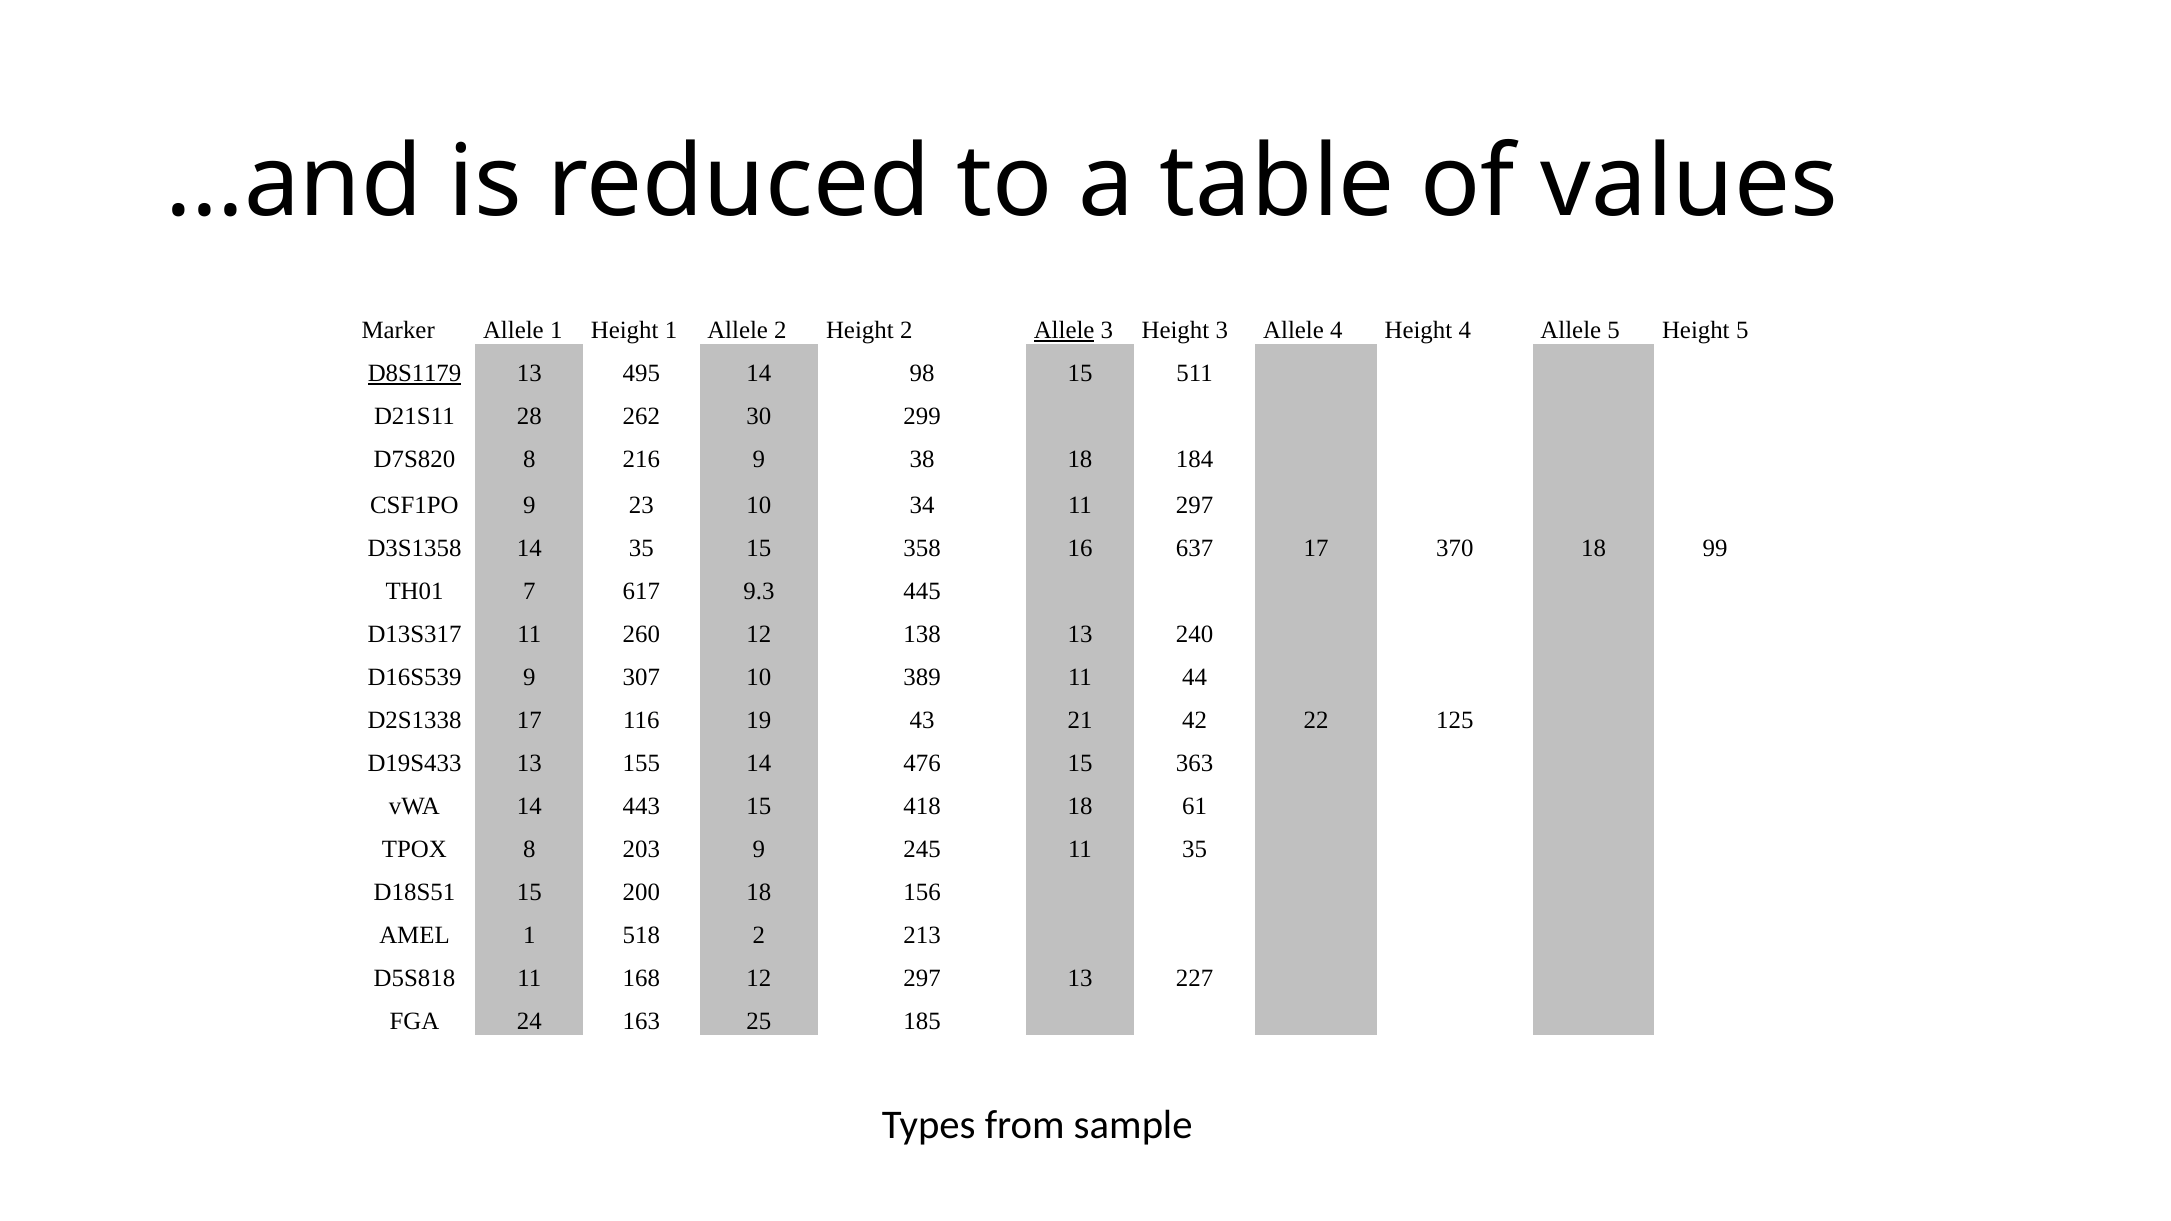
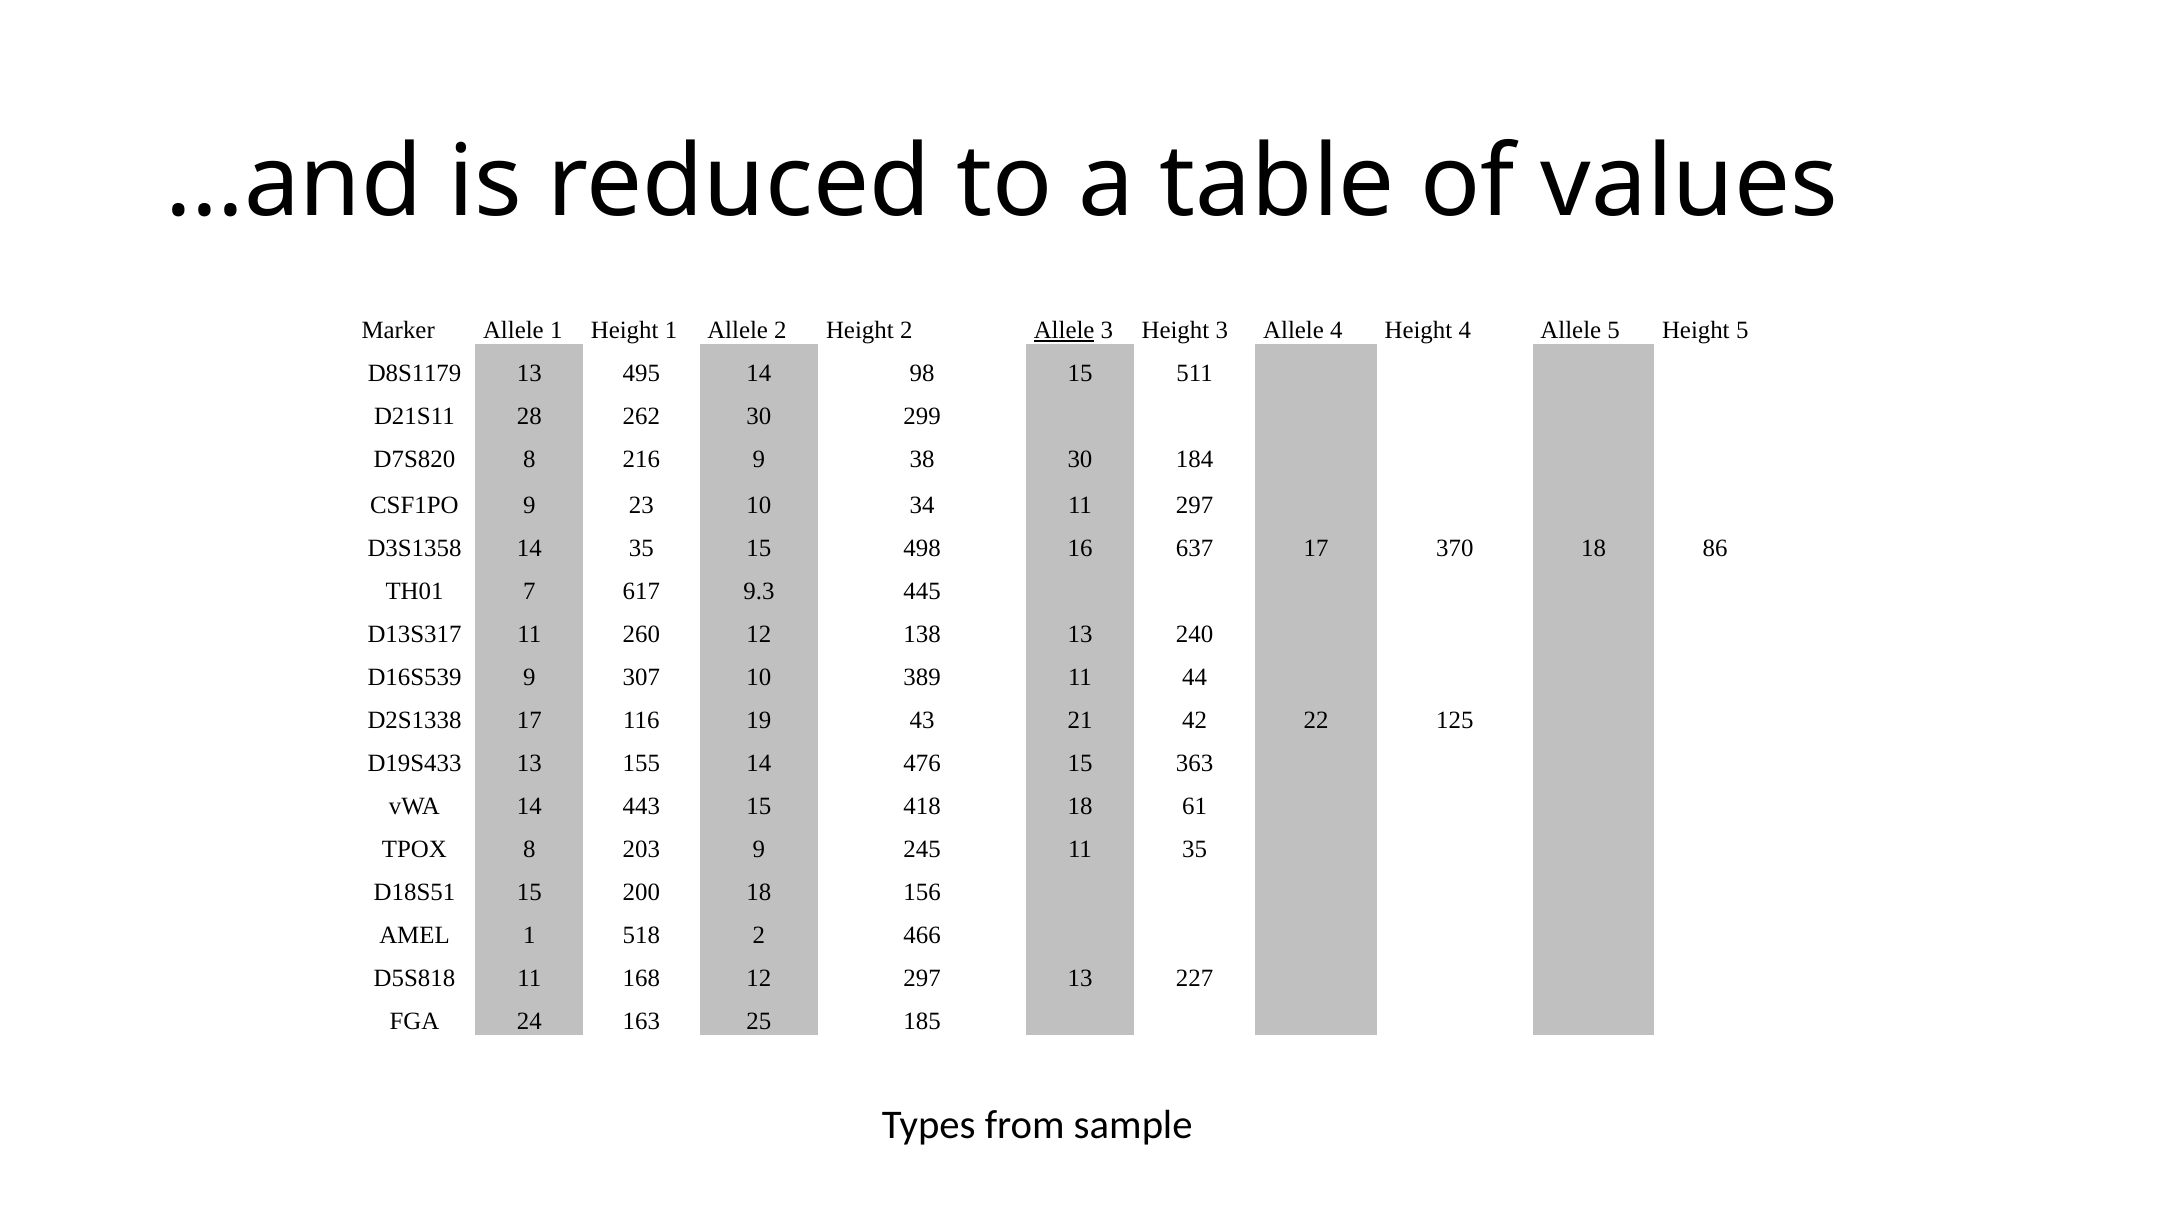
D8S1179 underline: present -> none (415, 373)
38 18: 18 -> 30 (1080, 459)
358: 358 -> 498 (922, 548)
99: 99 -> 86 (1715, 548)
213: 213 -> 466 (922, 935)
